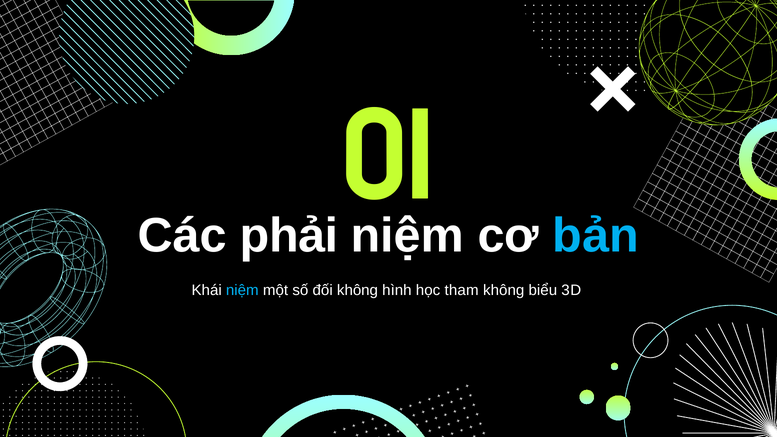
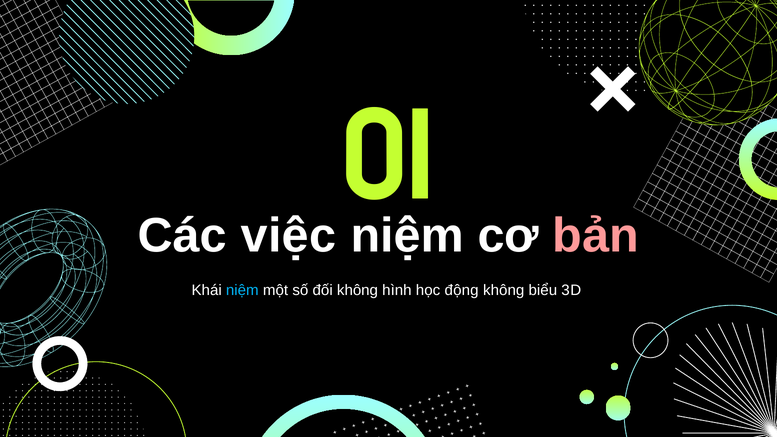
phải: phải -> việc (289, 236)
bản colour: light blue -> pink (596, 236)
tham: tham -> động (462, 291)
